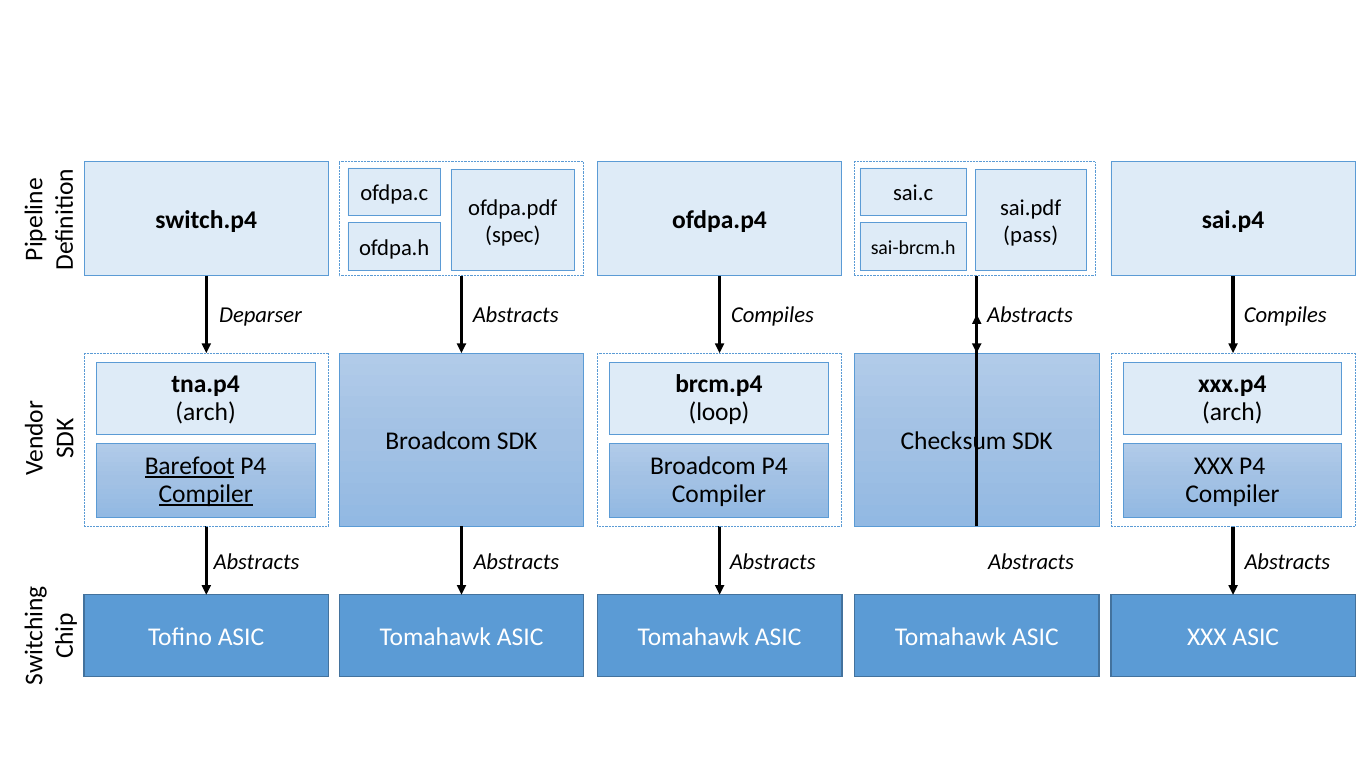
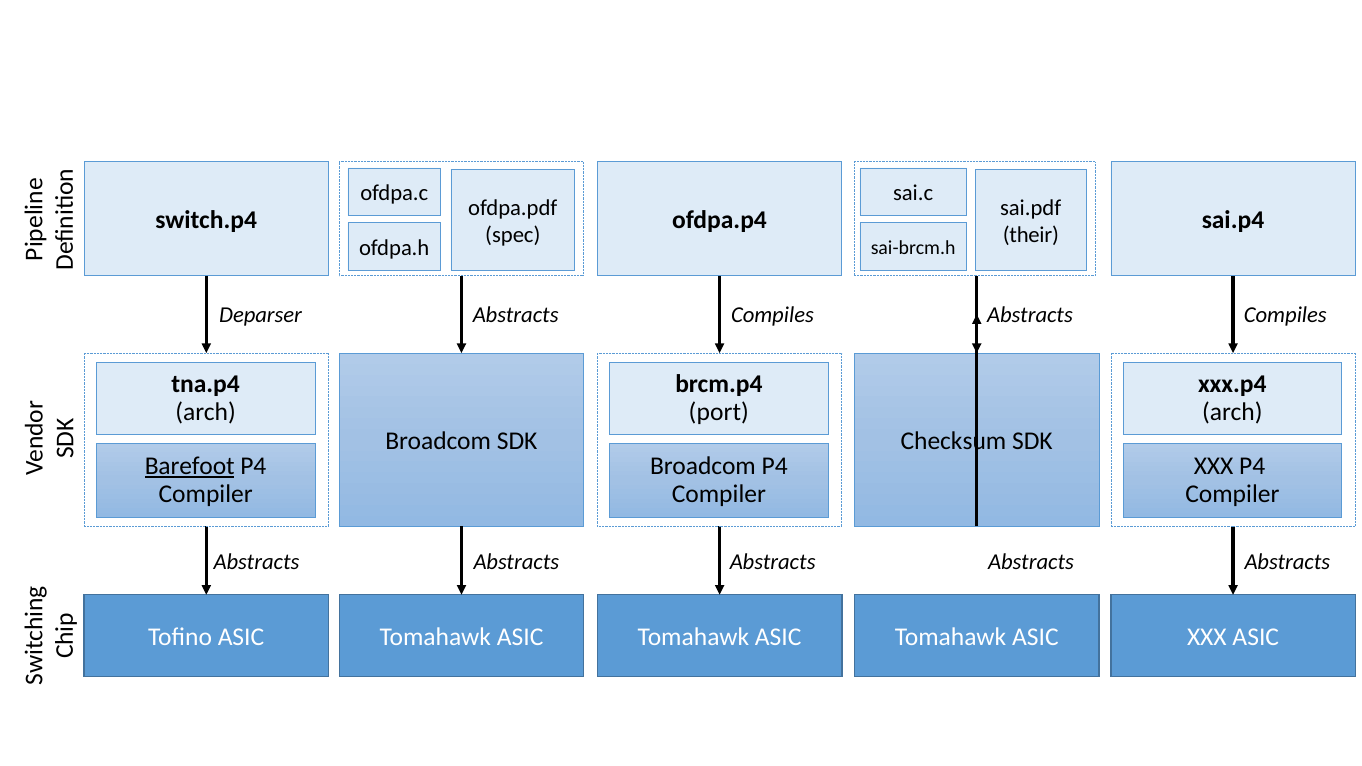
pass: pass -> their (1031, 235)
loop: loop -> port (719, 412)
Compiler underline: present -> none (206, 494)
